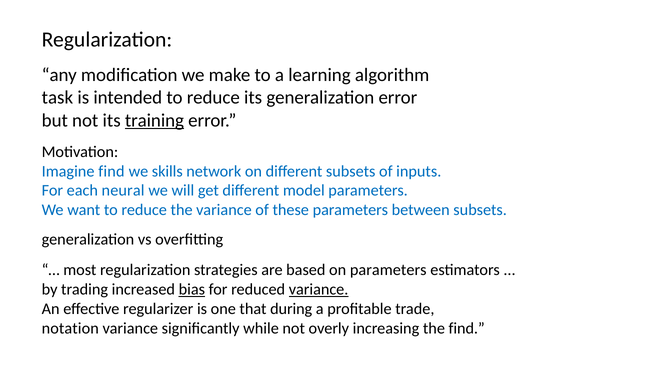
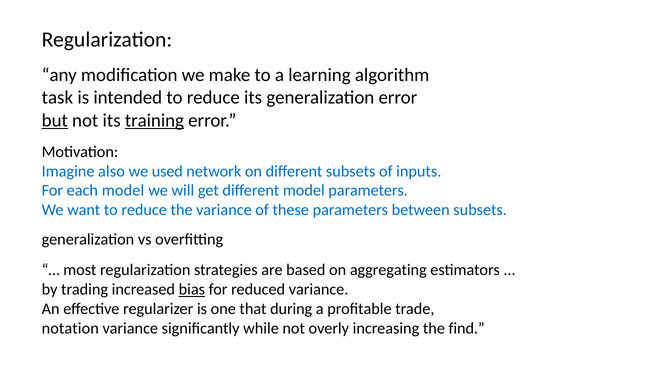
but underline: none -> present (55, 120)
Imagine find: find -> also (111, 171)
skills: skills -> used (167, 171)
each neural: neural -> model (123, 191)
on parameters: parameters -> aggregating (388, 270)
variance underline: present -> none (319, 290)
